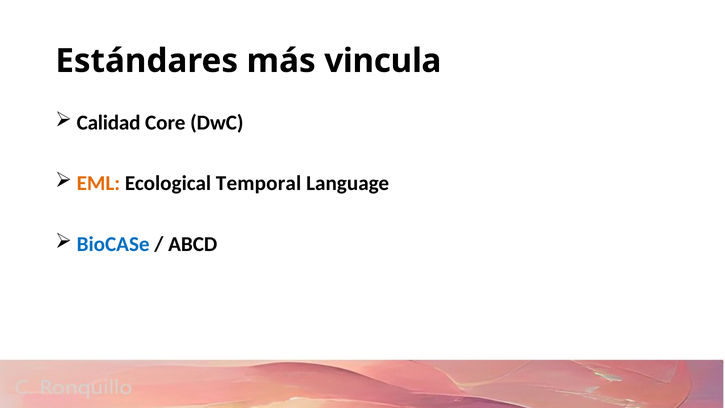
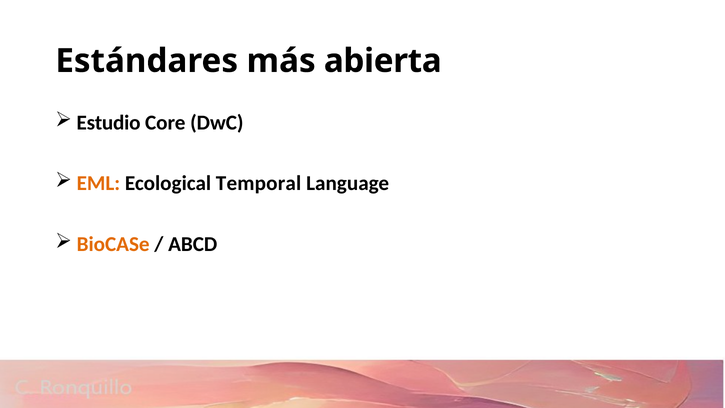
vincula: vincula -> abierta (383, 61)
Calidad: Calidad -> Estudio (109, 123)
BioCASe colour: blue -> orange (113, 244)
